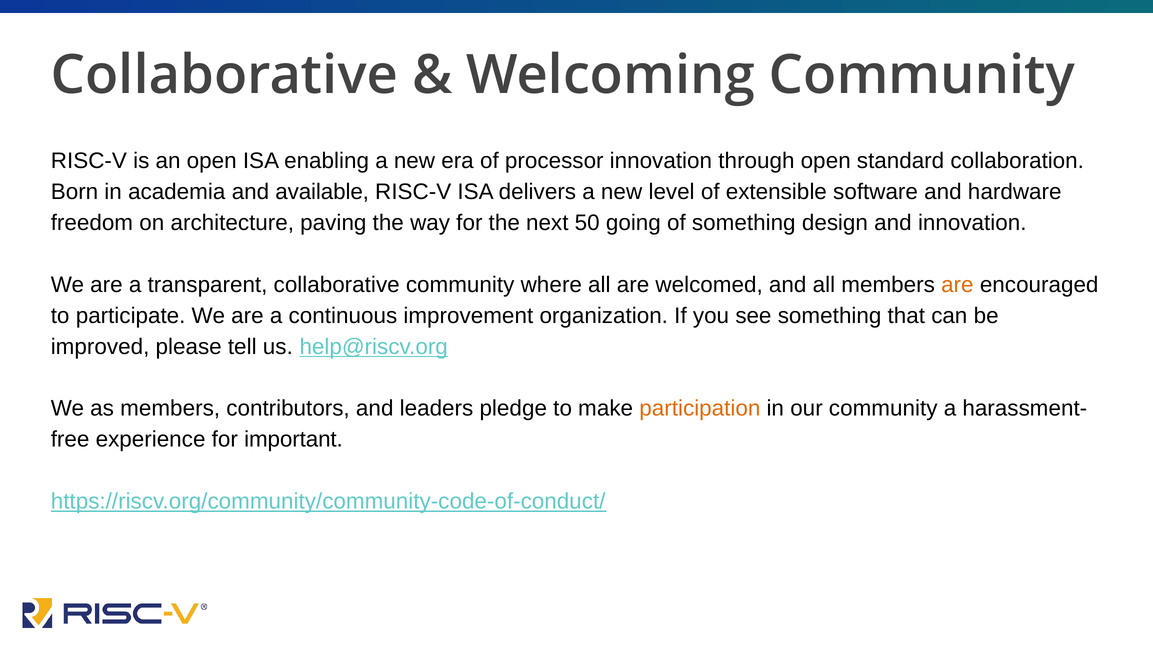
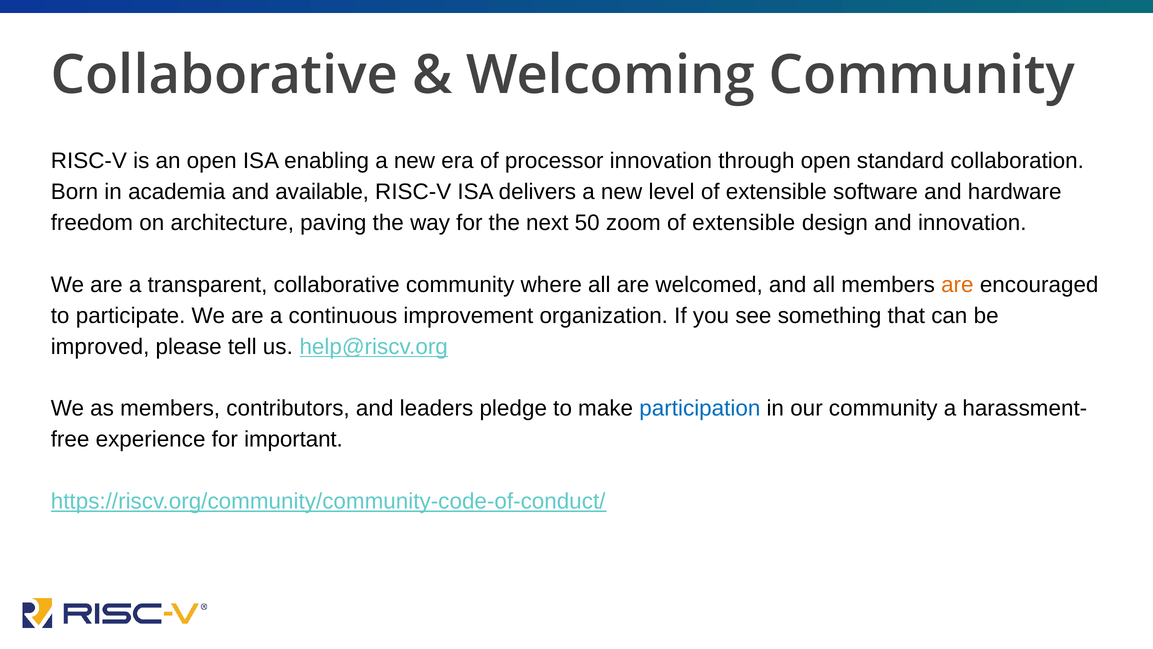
going: going -> zoom (633, 223)
something: something -> extensible (744, 223)
participation colour: orange -> blue (700, 408)
